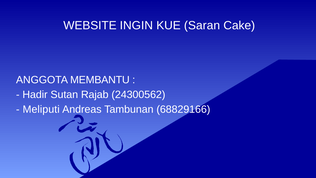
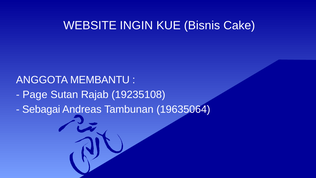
Saran: Saran -> Bisnis (202, 25)
Hadir: Hadir -> Page (35, 95)
24300562: 24300562 -> 19235108 (138, 95)
Meliputi: Meliputi -> Sebagai (41, 109)
68829166: 68829166 -> 19635064 (183, 109)
